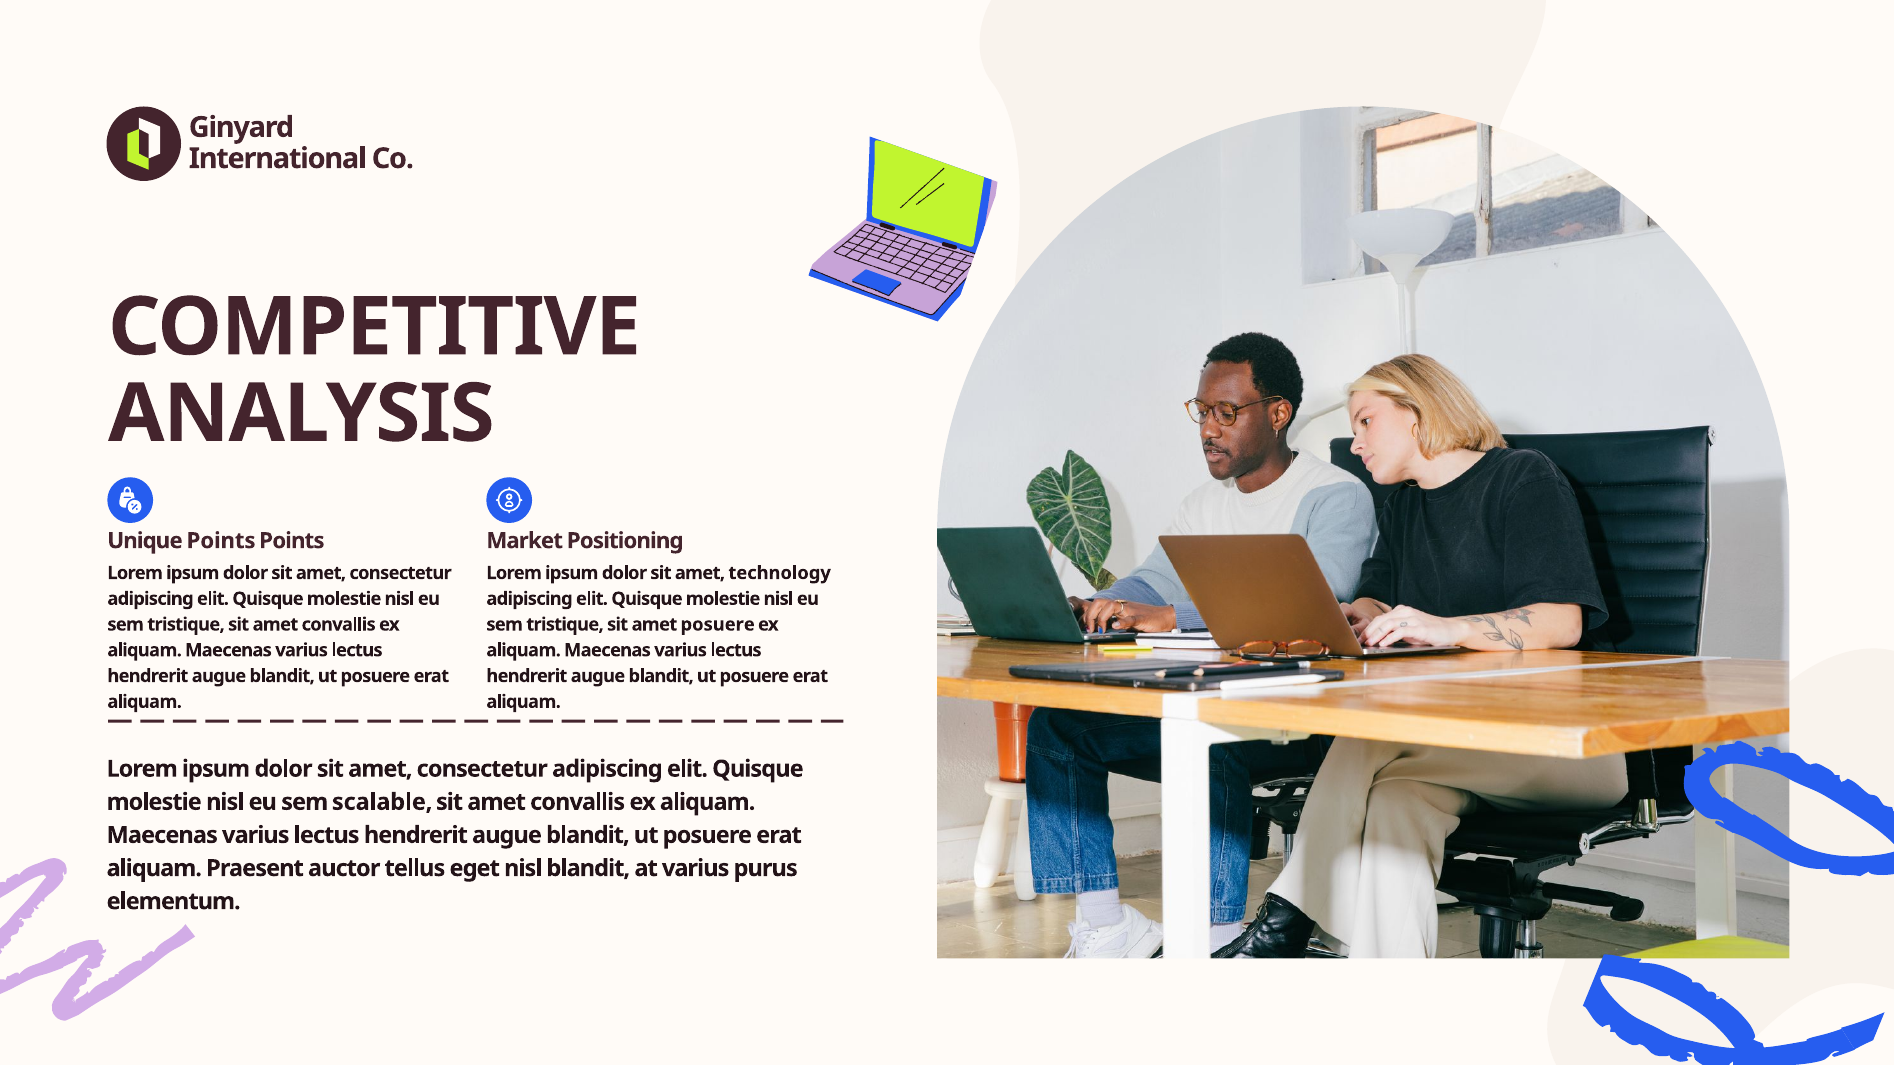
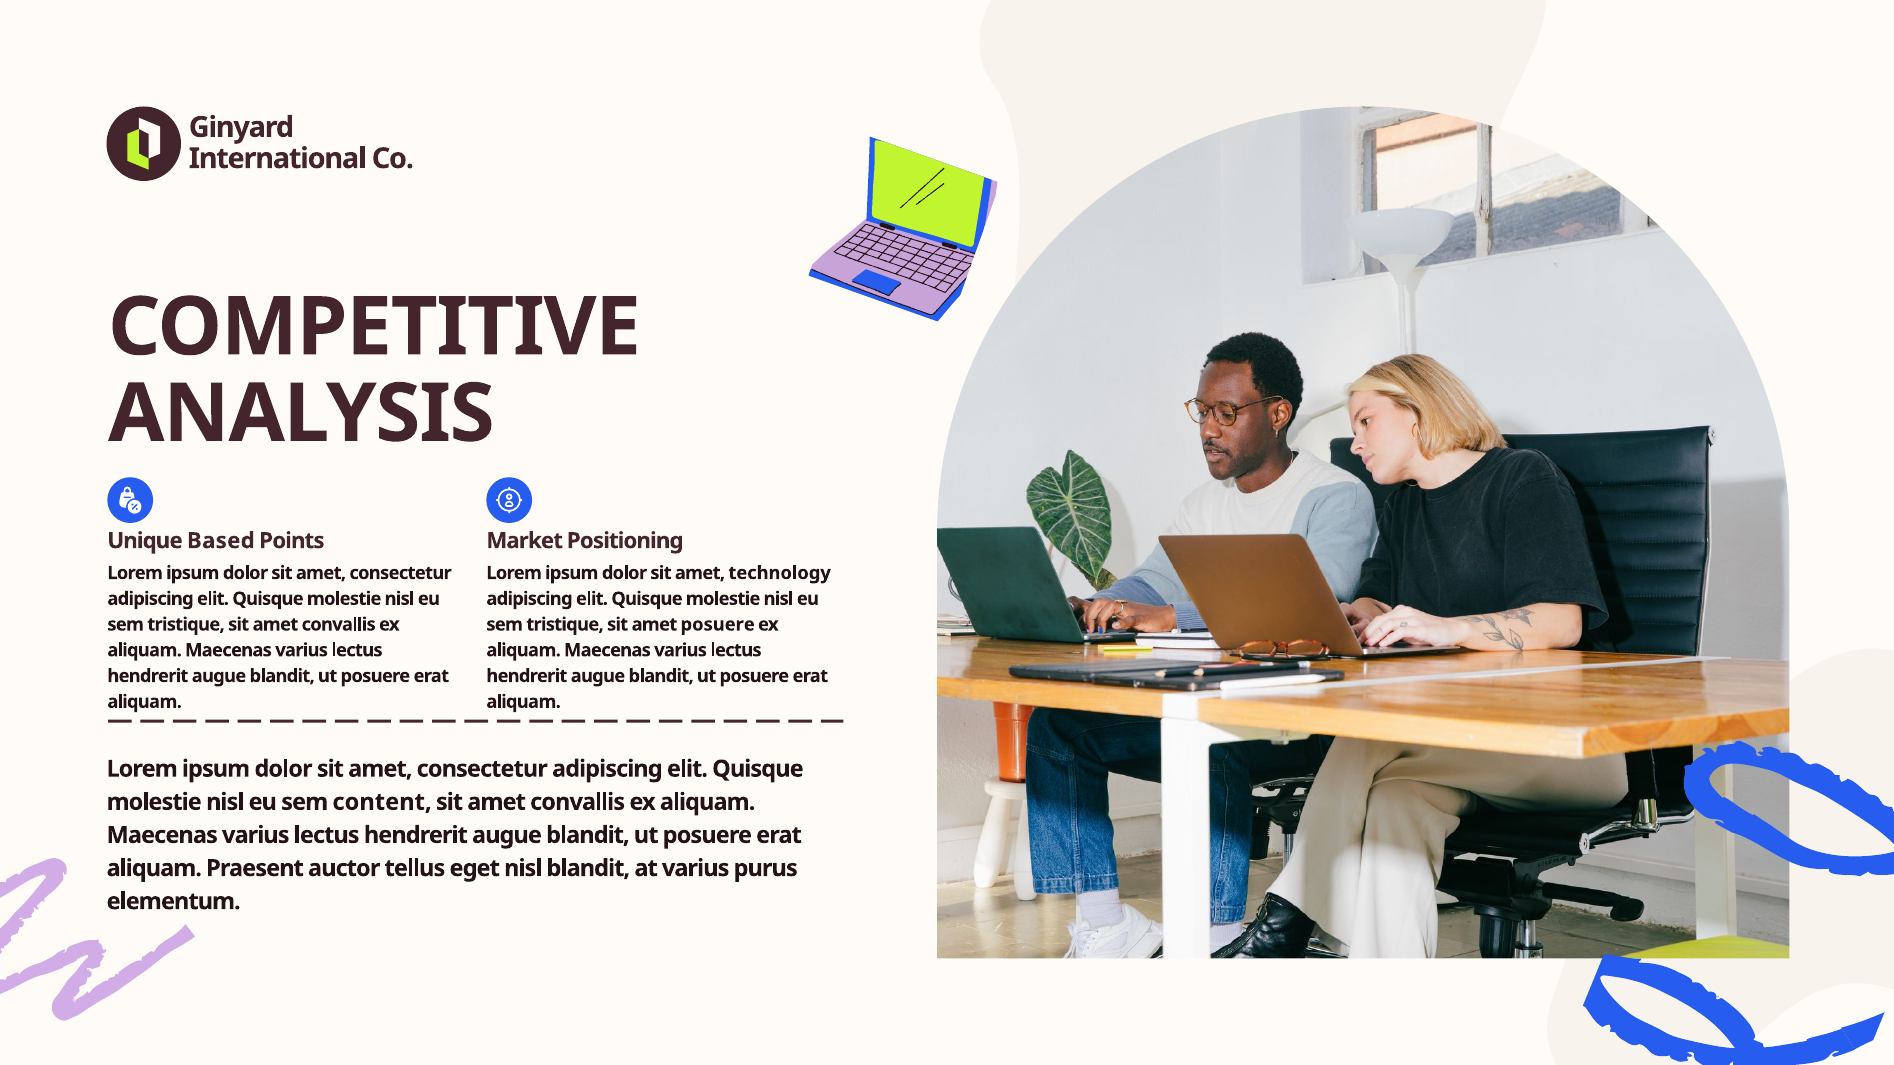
Unique Points: Points -> Based (221, 541)
scalable: scalable -> content (382, 802)
